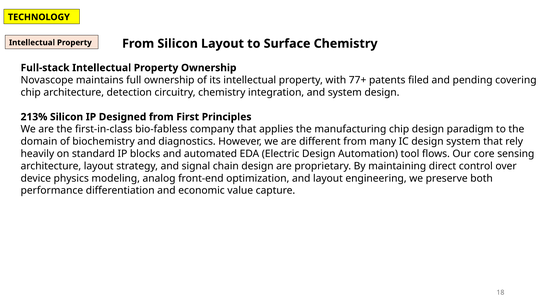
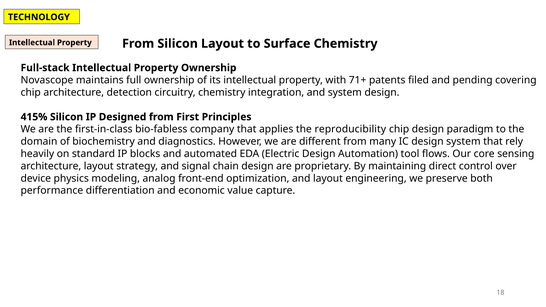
77+: 77+ -> 71+ (358, 80)
213%: 213% -> 415% (34, 117)
manufacturing: manufacturing -> reproducibility (350, 129)
